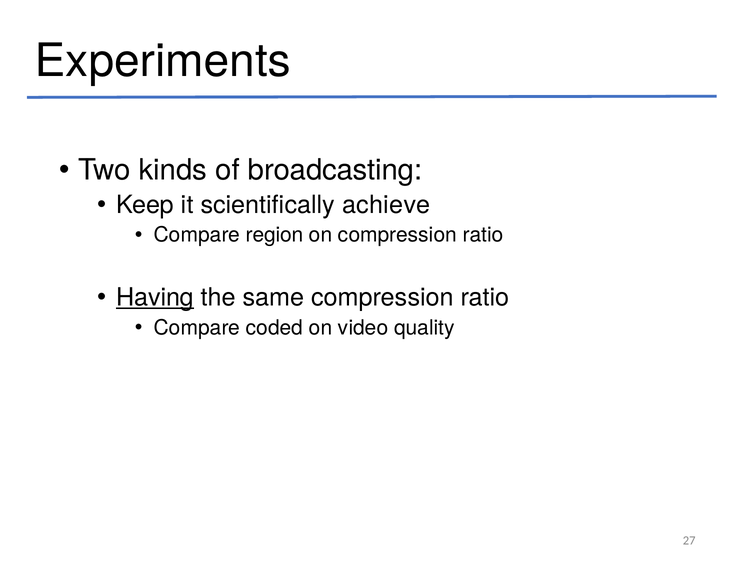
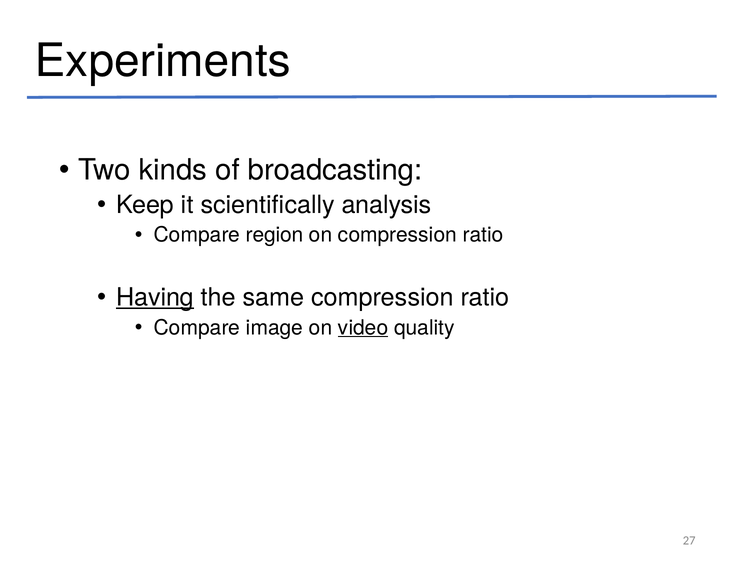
achieve: achieve -> analysis (386, 205)
coded: coded -> image (274, 328)
video underline: none -> present (363, 328)
